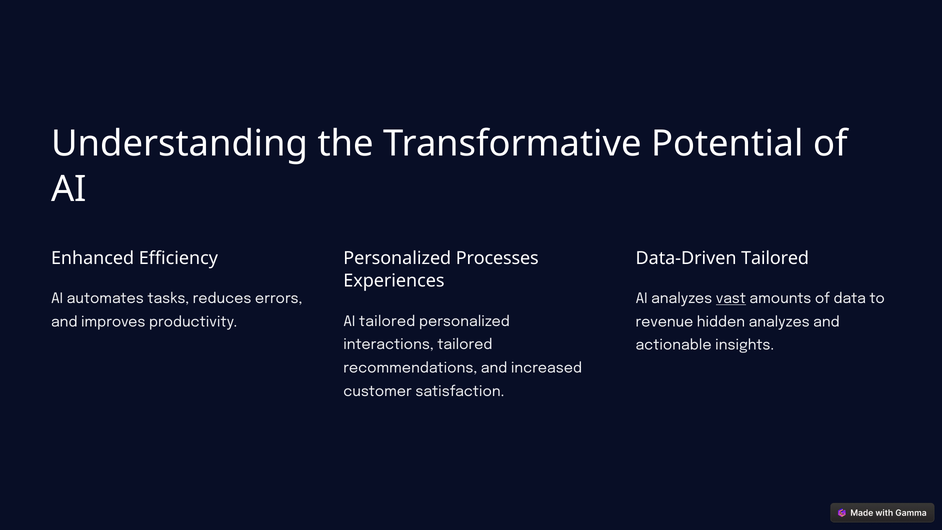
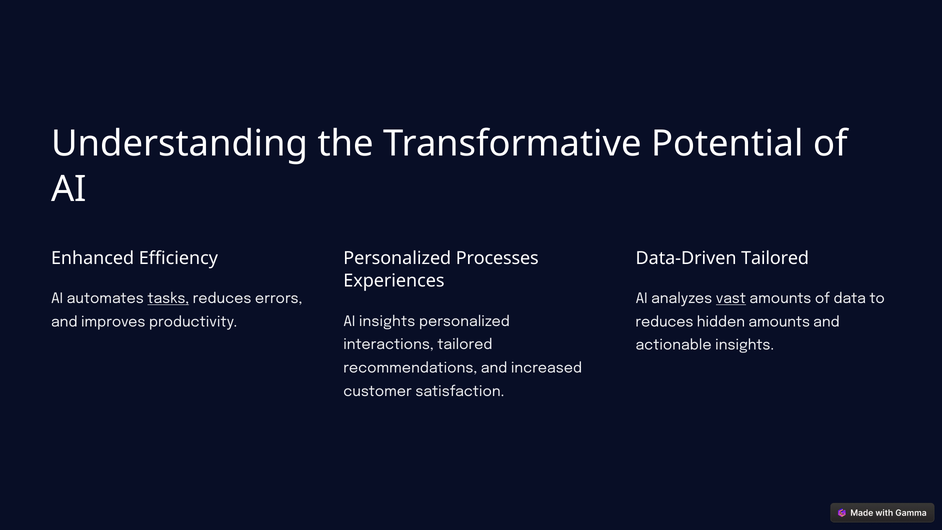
tasks underline: none -> present (168, 299)
AI tailored: tailored -> insights (387, 321)
revenue: revenue -> reduces (664, 322)
hidden analyzes: analyzes -> amounts (779, 322)
